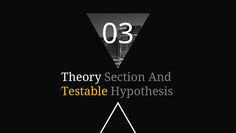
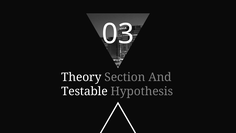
Testable colour: yellow -> white (84, 91)
